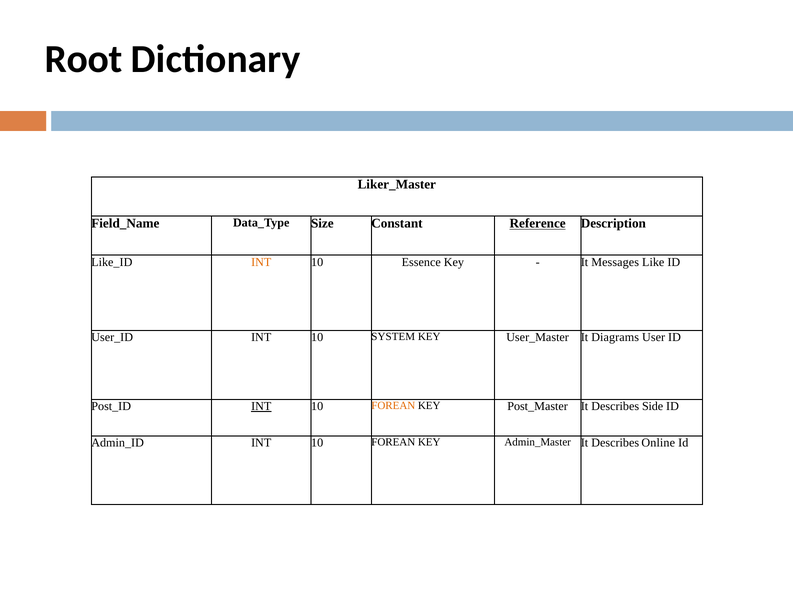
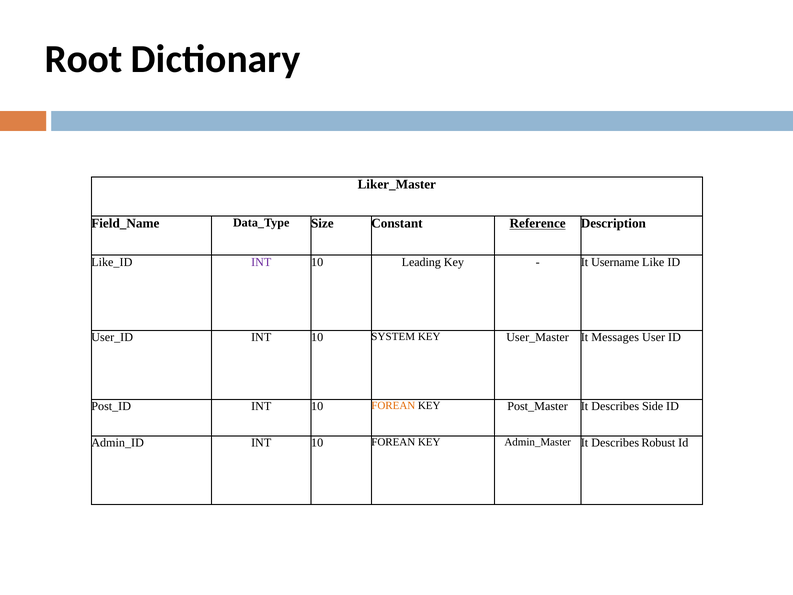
INT colour: orange -> purple (261, 262)
Essence: Essence -> Leading (421, 262)
Messages: Messages -> Username (615, 262)
Diagrams: Diagrams -> Messages (615, 337)
INT underline: present -> none (261, 406)
Online: Online -> Robust (658, 443)
